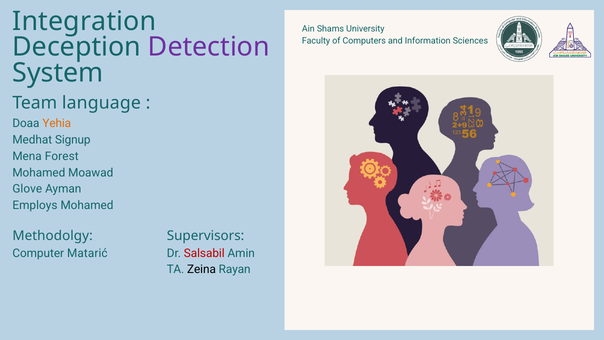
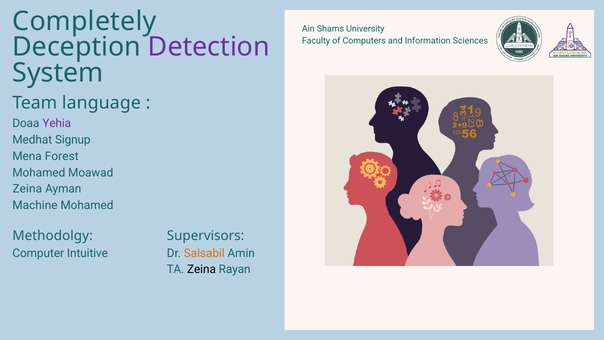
Integration: Integration -> Completely (84, 21)
Yehia colour: orange -> purple (57, 123)
Glove: Glove -> Zeina (27, 189)
Employs: Employs -> Machine (35, 205)
Matarić: Matarić -> Intuitive (87, 253)
Salsabil colour: red -> orange (204, 253)
